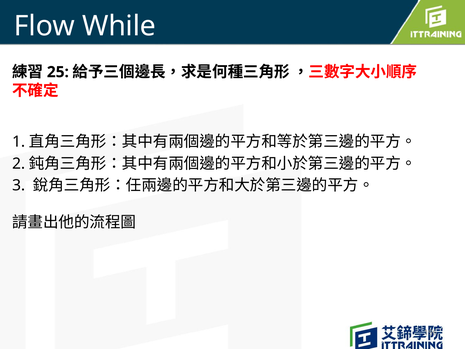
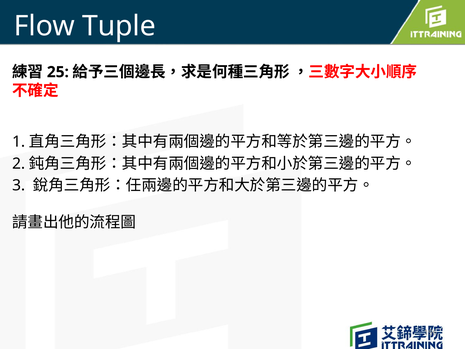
While: While -> Tuple (119, 26)
